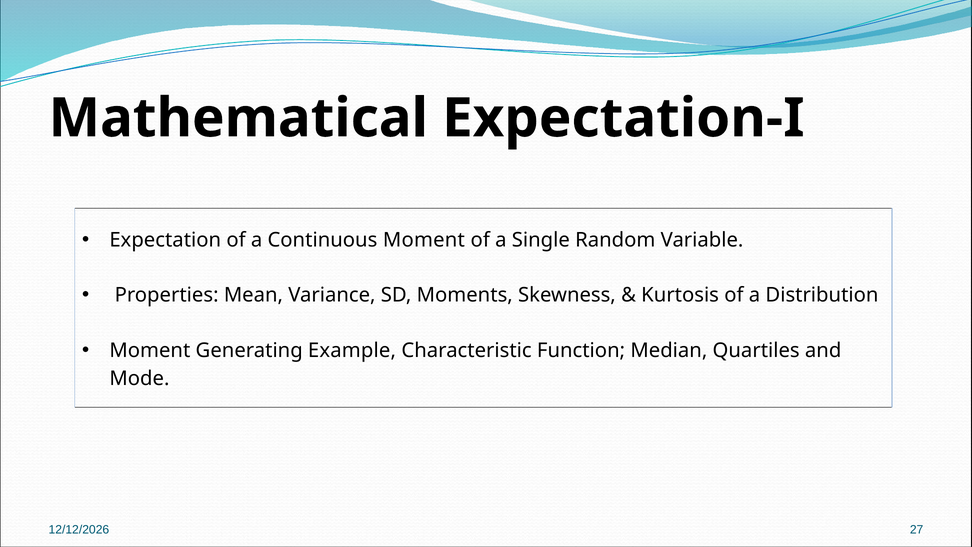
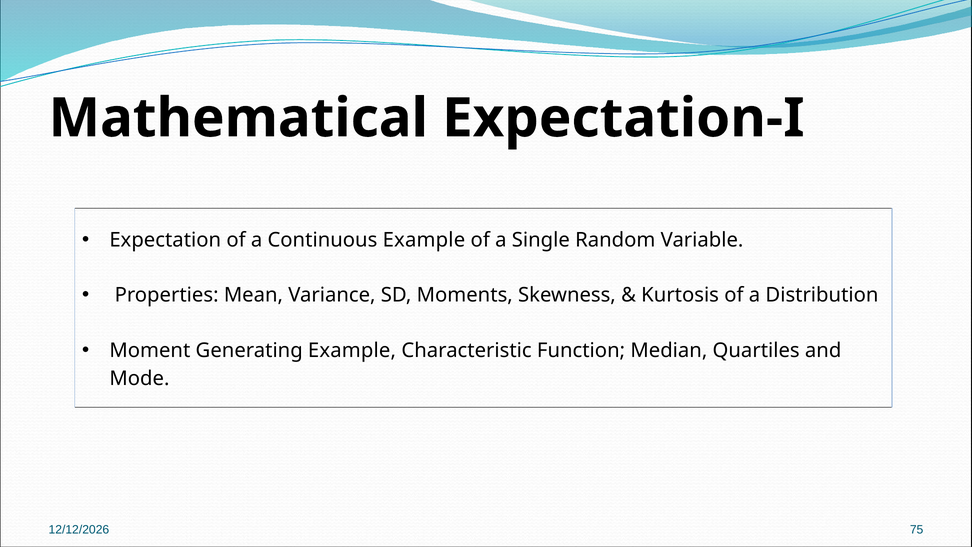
Continuous Moment: Moment -> Example (424, 240)
27: 27 -> 75 (917, 529)
